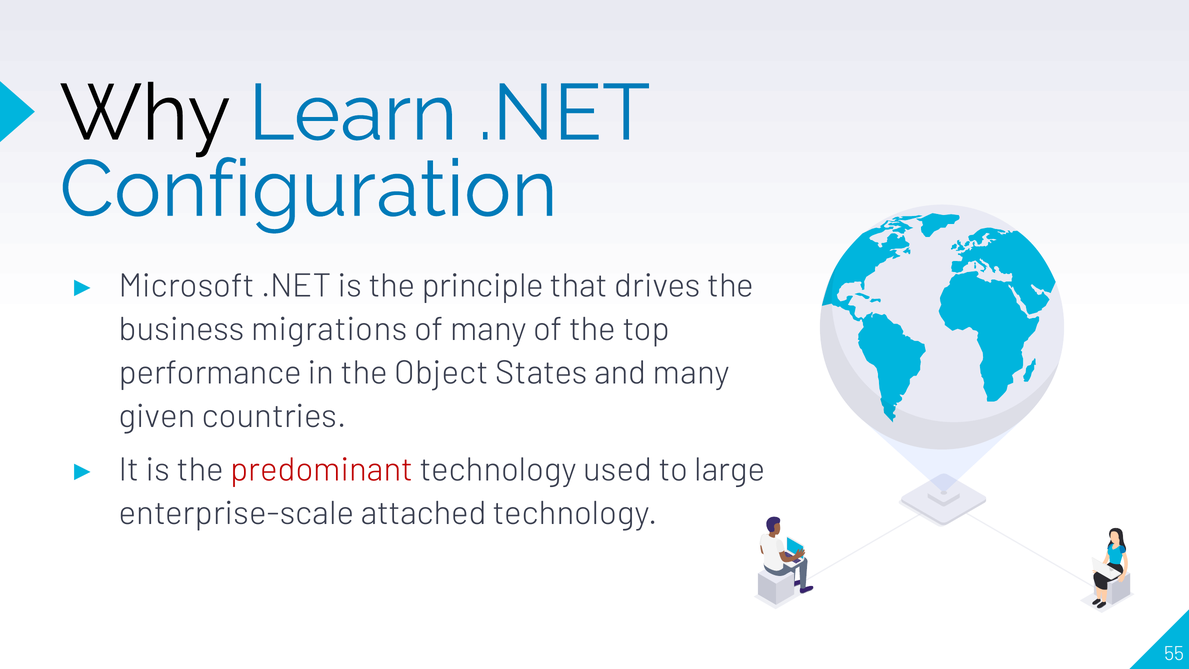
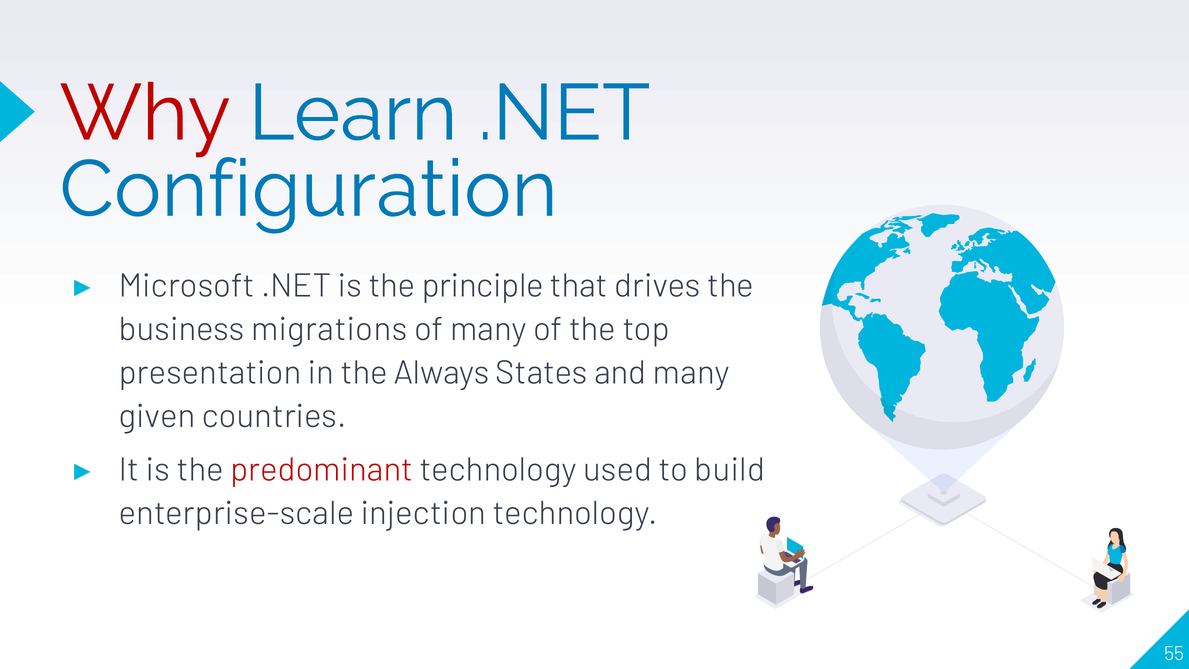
Why colour: black -> red (145, 113)
performance: performance -> presentation (210, 373)
Object: Object -> Always (442, 373)
large: large -> build (730, 470)
attached: attached -> injection (423, 513)
